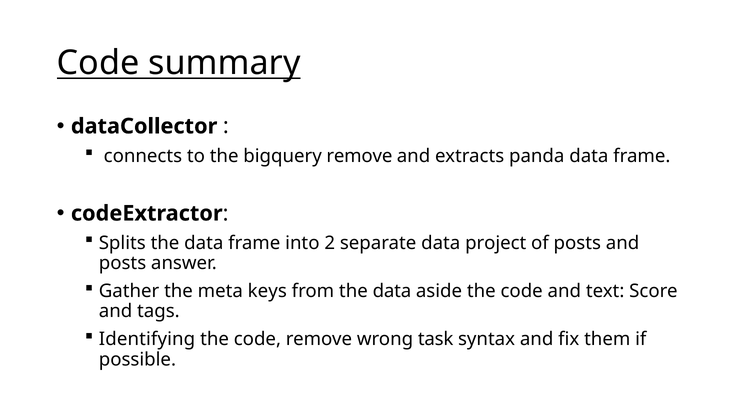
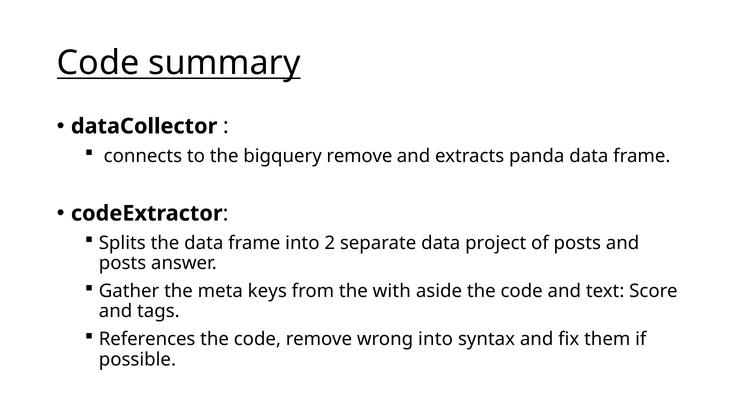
from the data: data -> with (392, 291)
Identifying: Identifying -> References (147, 339)
wrong task: task -> into (435, 339)
